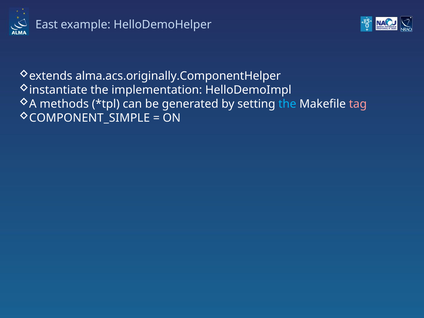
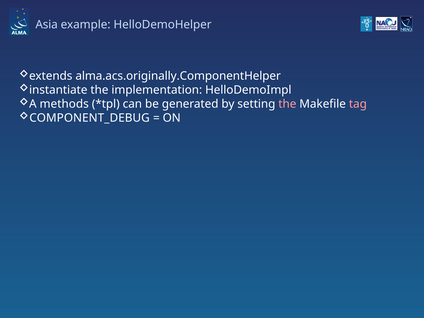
East: East -> Asia (47, 24)
the colour: light blue -> pink (287, 104)
COMPONENT_SIMPLE: COMPONENT_SIMPLE -> COMPONENT_DEBUG (90, 118)
